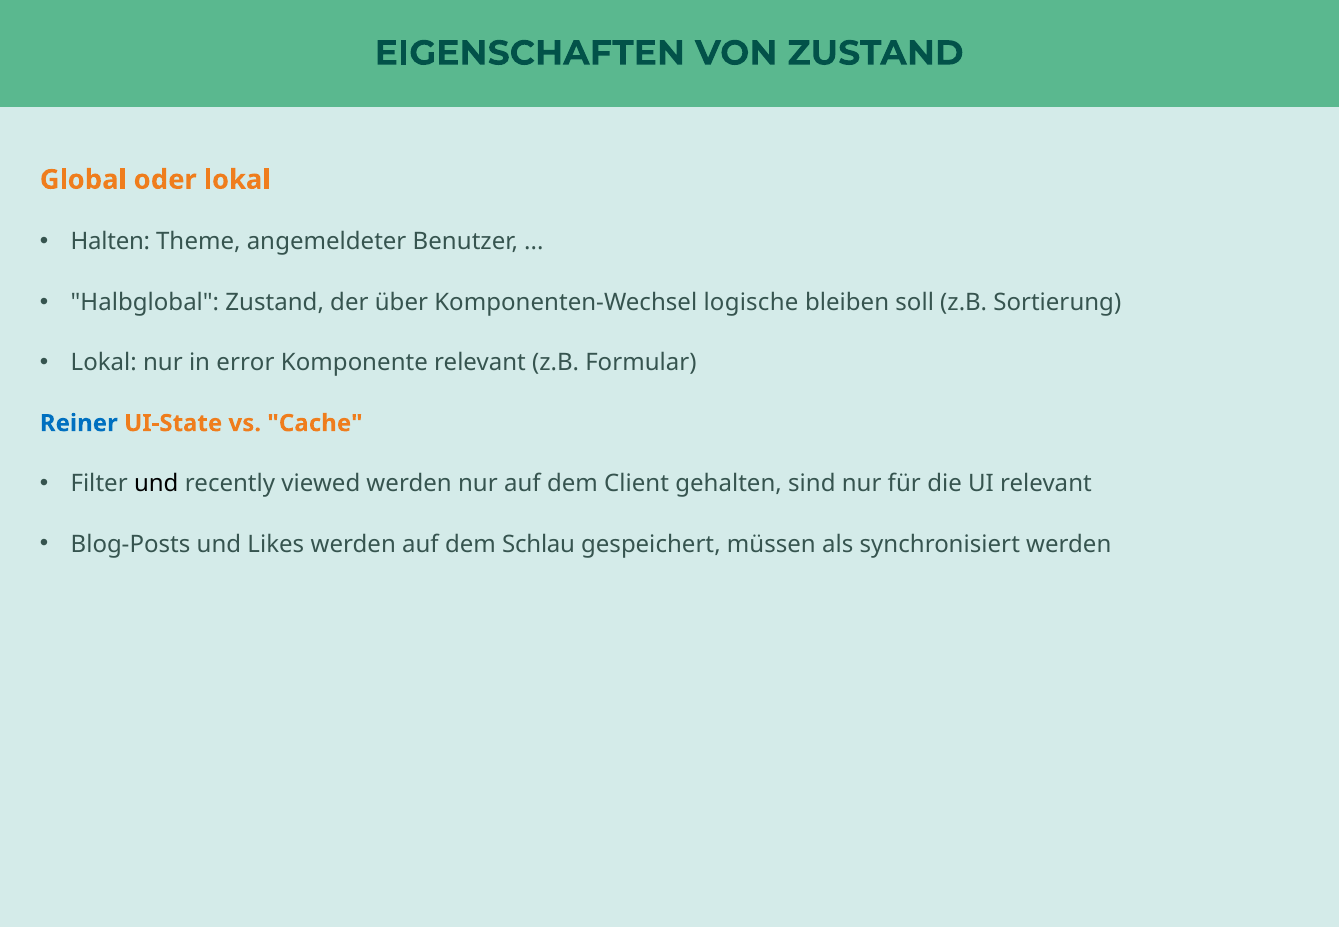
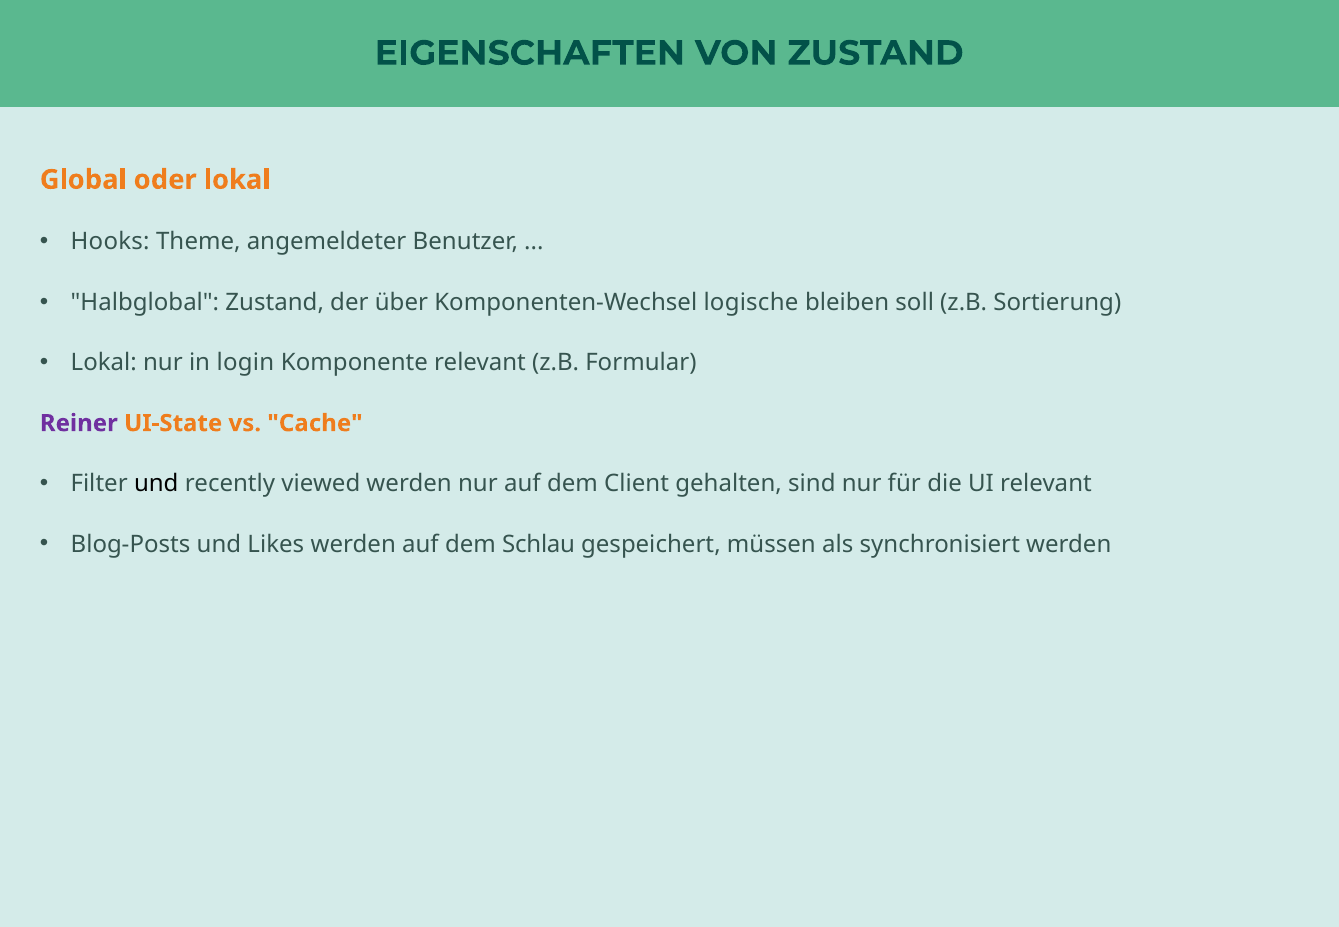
Halten: Halten -> Hooks (110, 242)
error: error -> login (245, 363)
Reiner colour: blue -> purple (79, 423)
